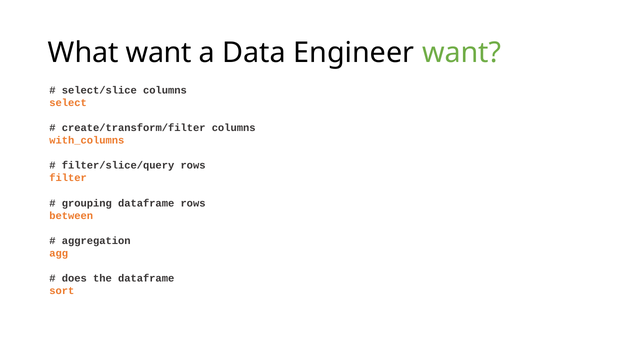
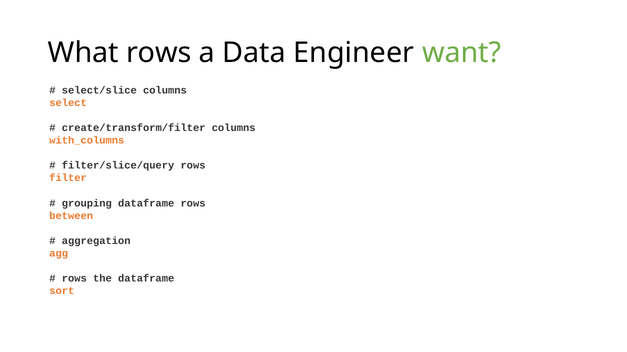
What want: want -> rows (159, 53)
does: does -> rows (74, 279)
